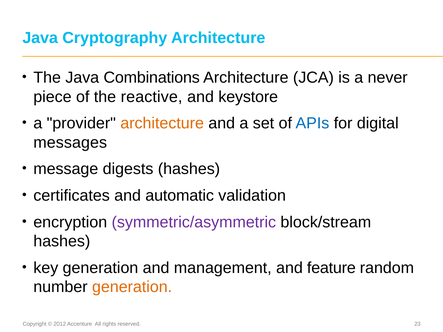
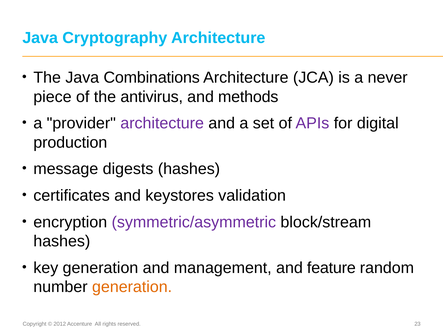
reactive: reactive -> antivirus (152, 97)
keystore: keystore -> methods (248, 97)
architecture colour: orange -> purple (162, 123)
APIs colour: blue -> purple (312, 123)
messages: messages -> production (70, 143)
automatic: automatic -> keystores (180, 196)
